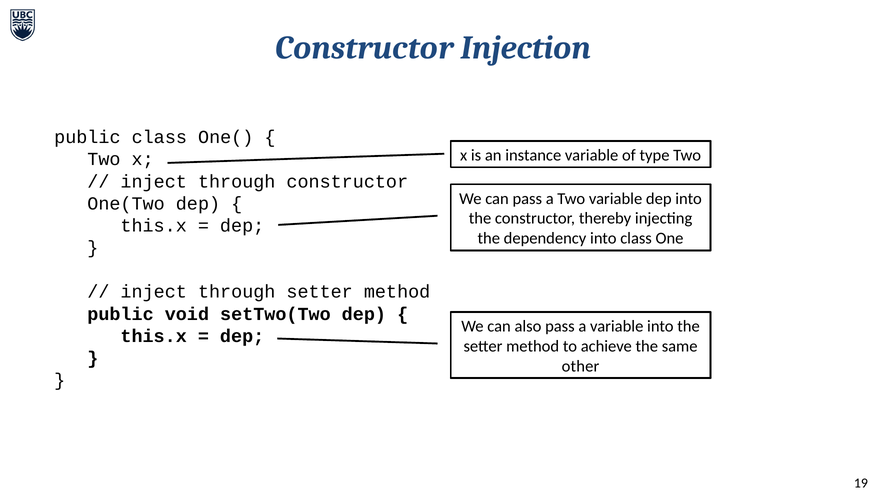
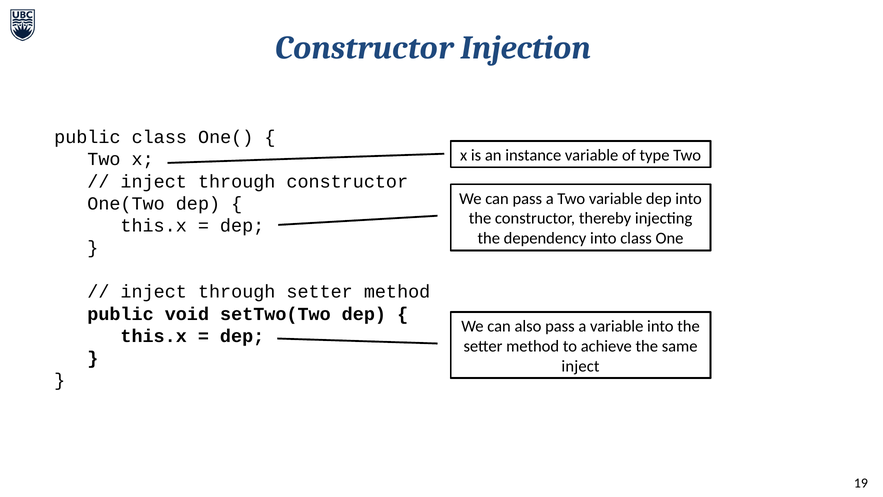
other: other -> inject (581, 366)
